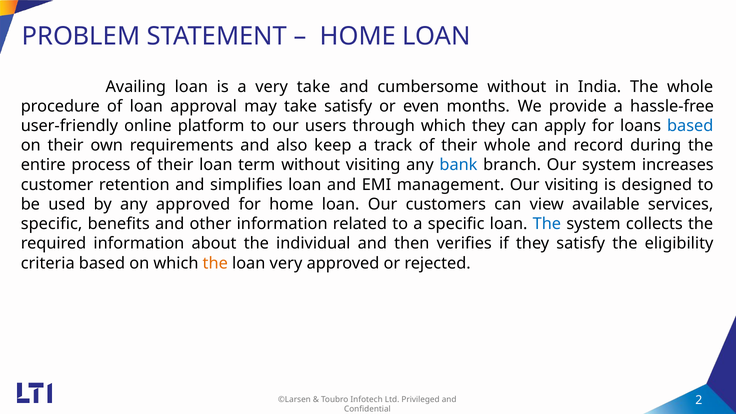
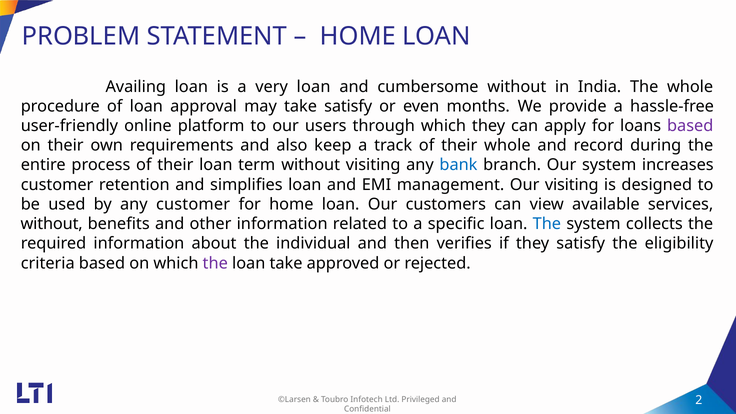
very take: take -> loan (314, 87)
based colour: blue -> purple (690, 126)
any approved: approved -> customer (193, 204)
specific: specific -> without (52, 224)
the colour: orange -> purple (215, 263)
loan very: very -> take (286, 263)
